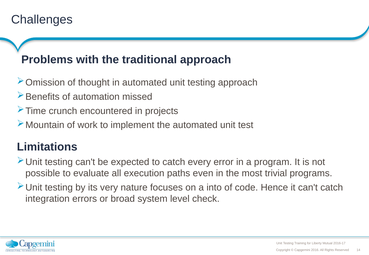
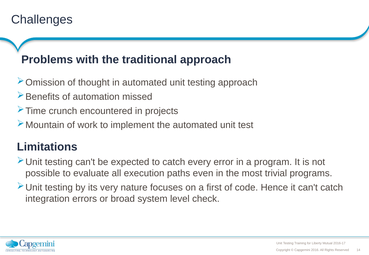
into: into -> first (214, 188)
